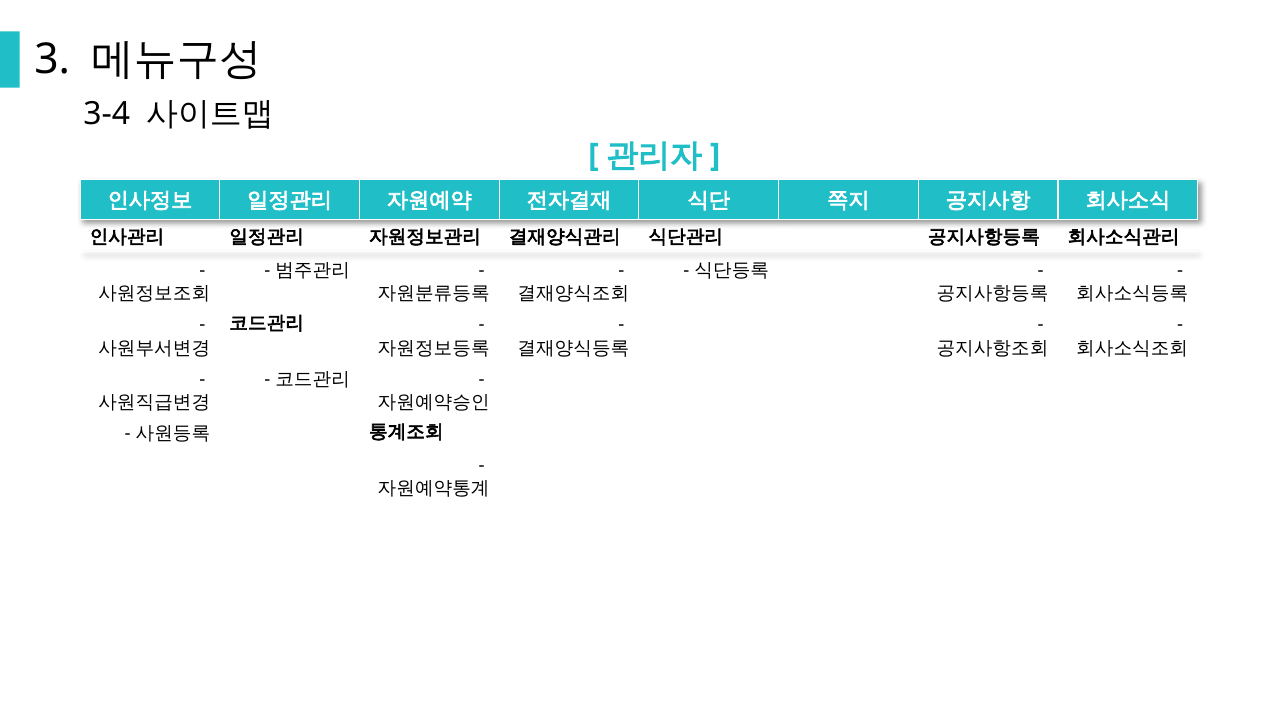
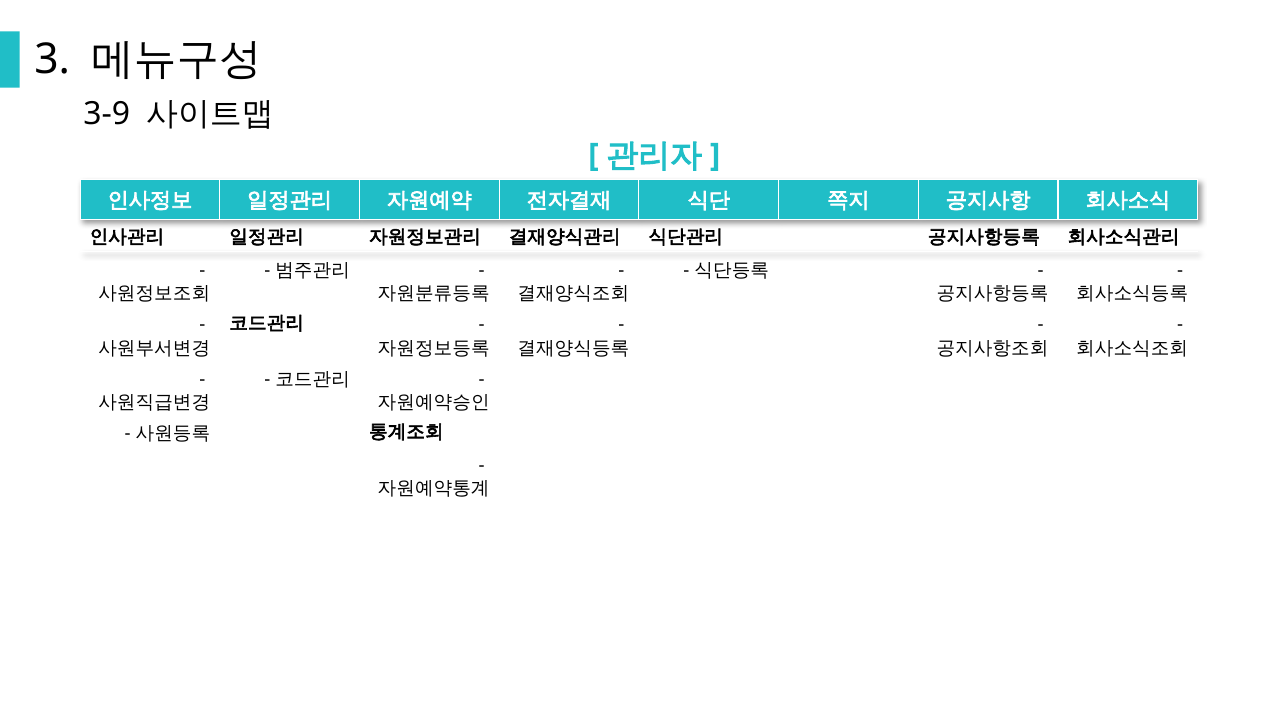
3-4: 3-4 -> 3-9 (107, 114)
